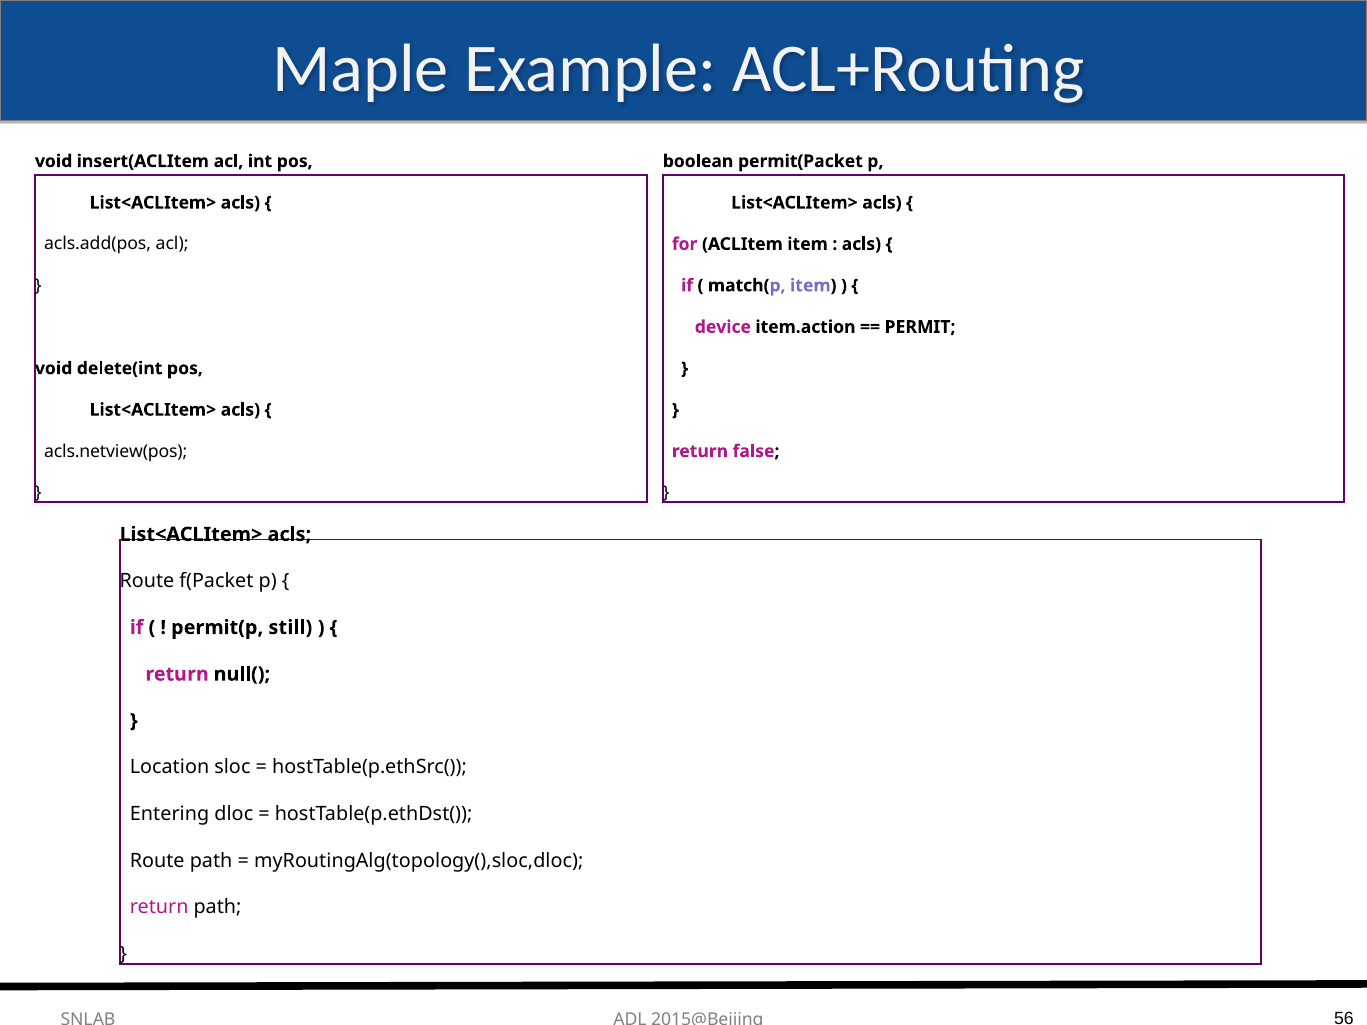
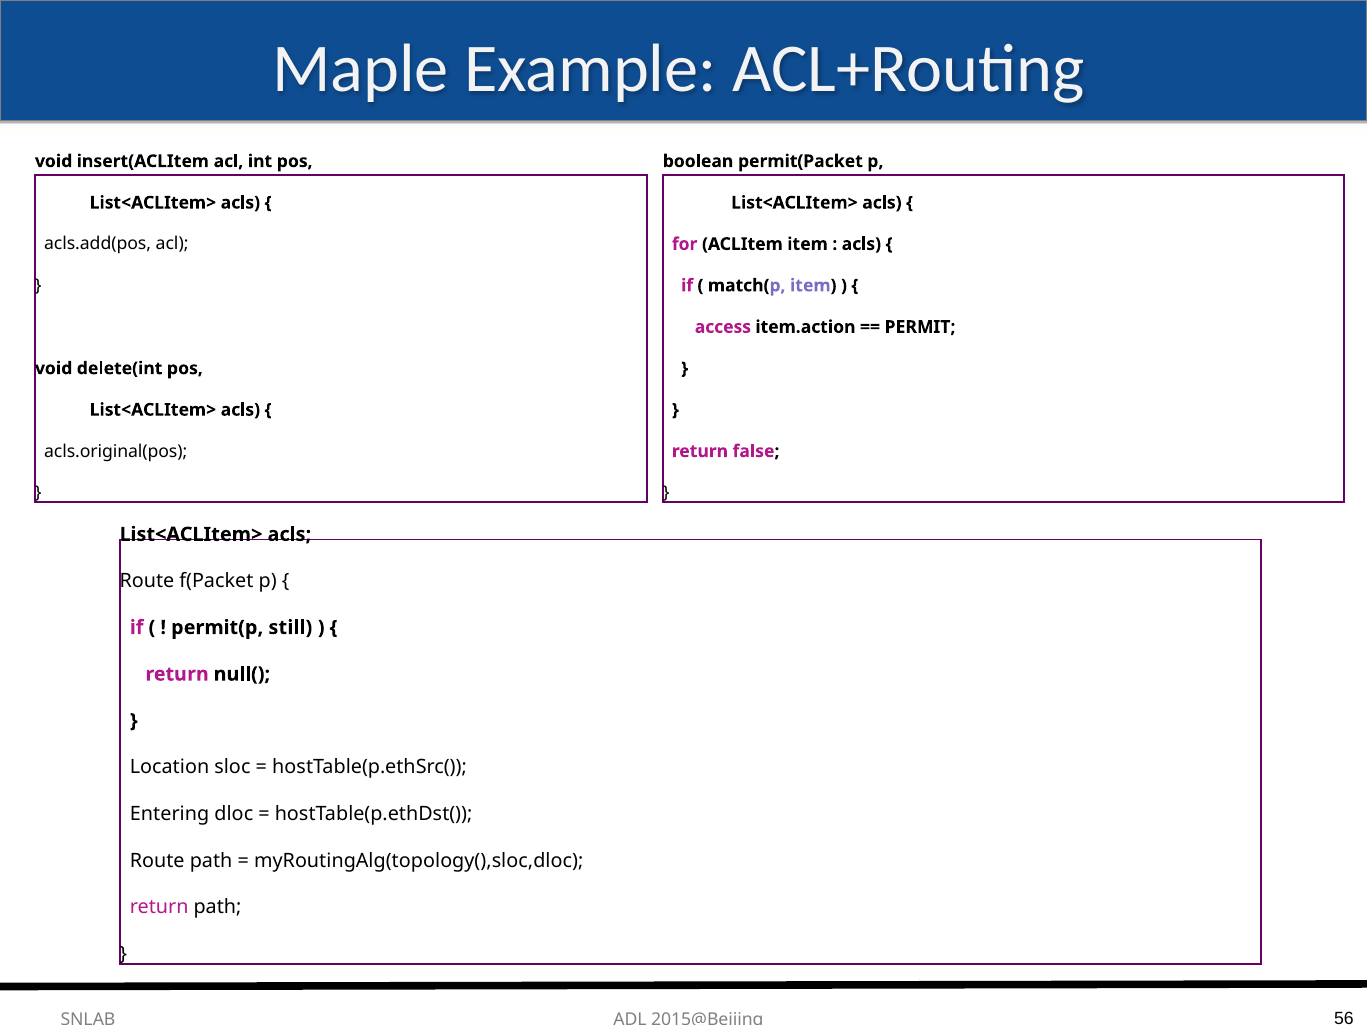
device: device -> access (723, 327)
acls.netview(pos: acls.netview(pos -> acls.original(pos (116, 451)
